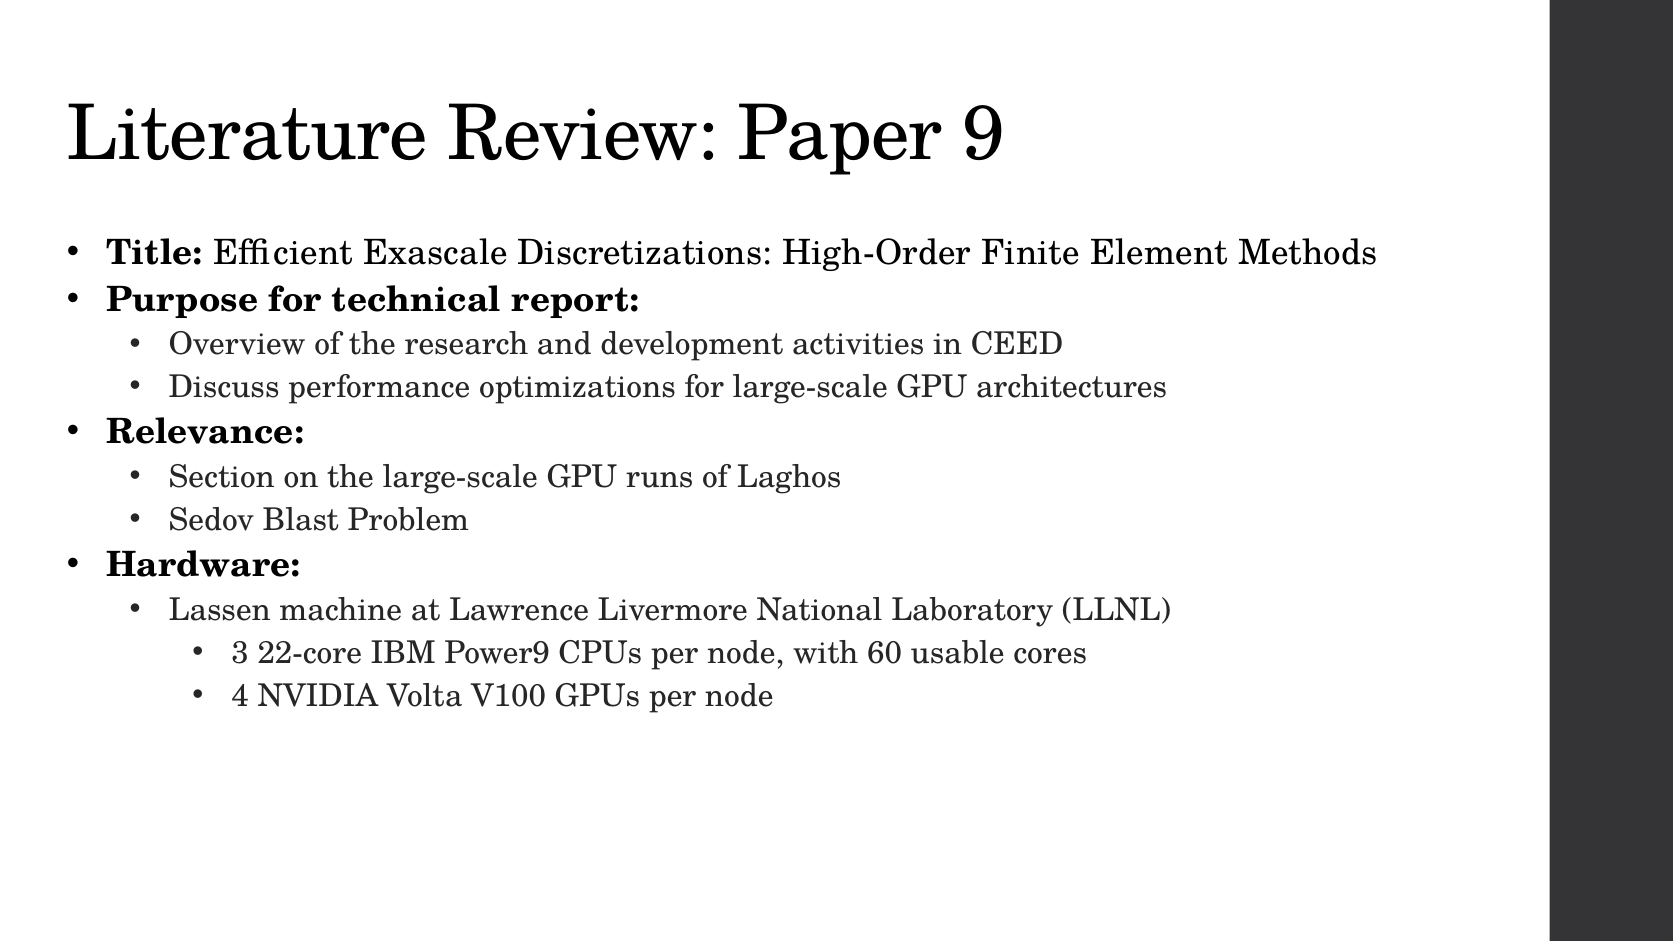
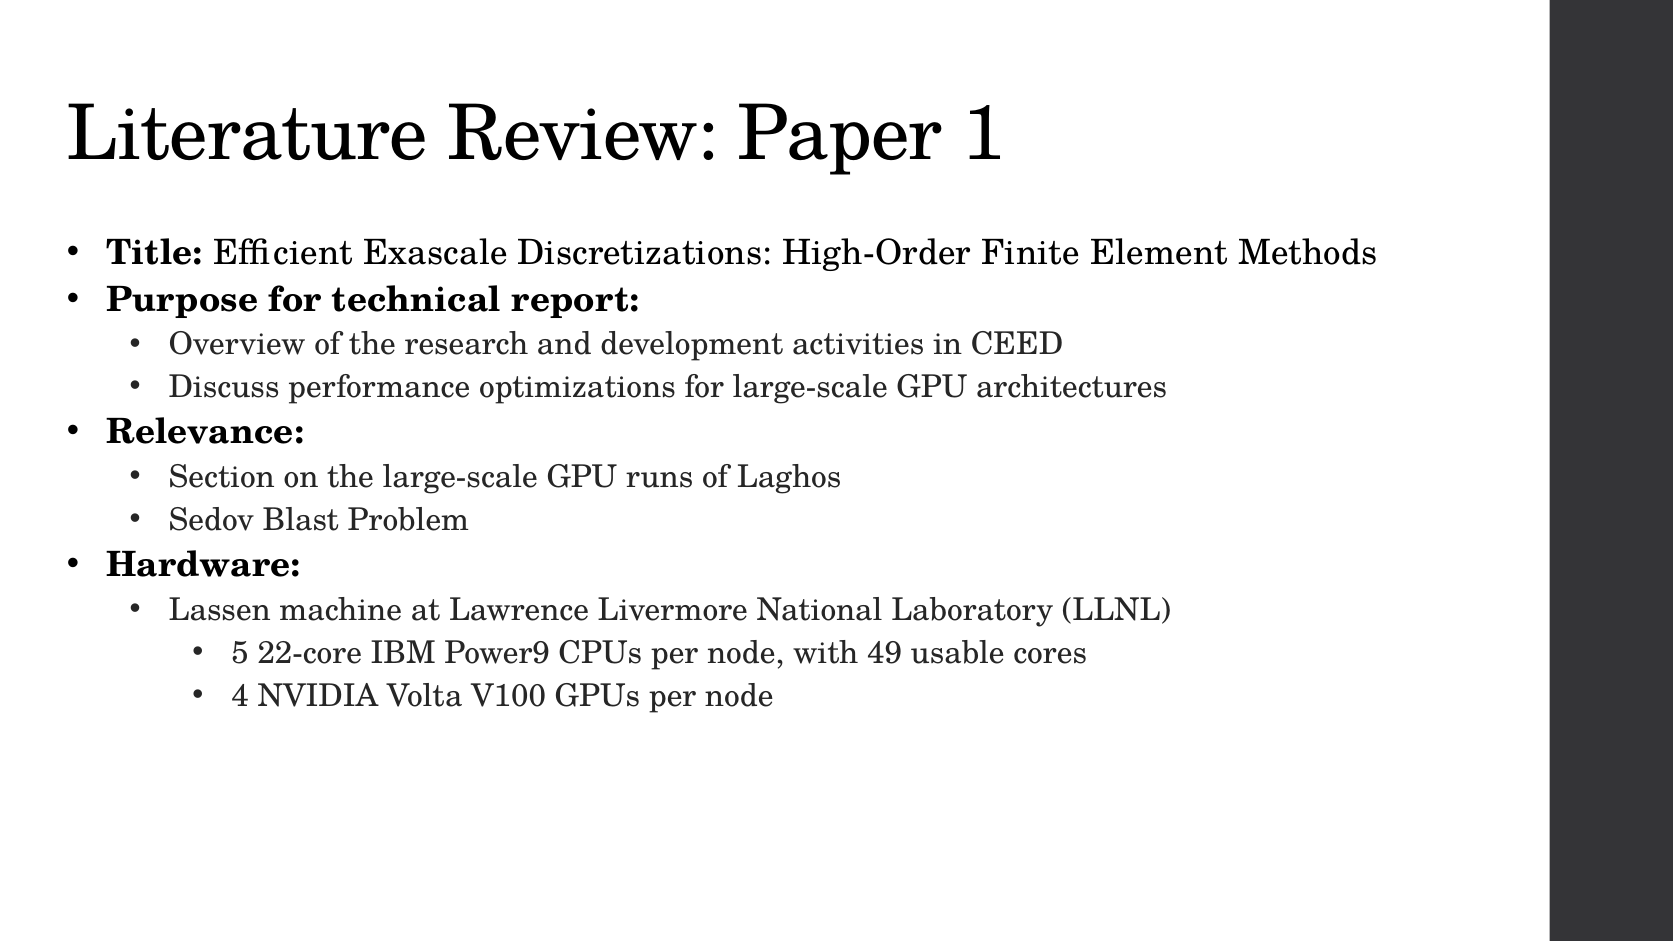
9: 9 -> 1 (984, 134)
3: 3 -> 5 (240, 653)
60: 60 -> 49 (885, 653)
